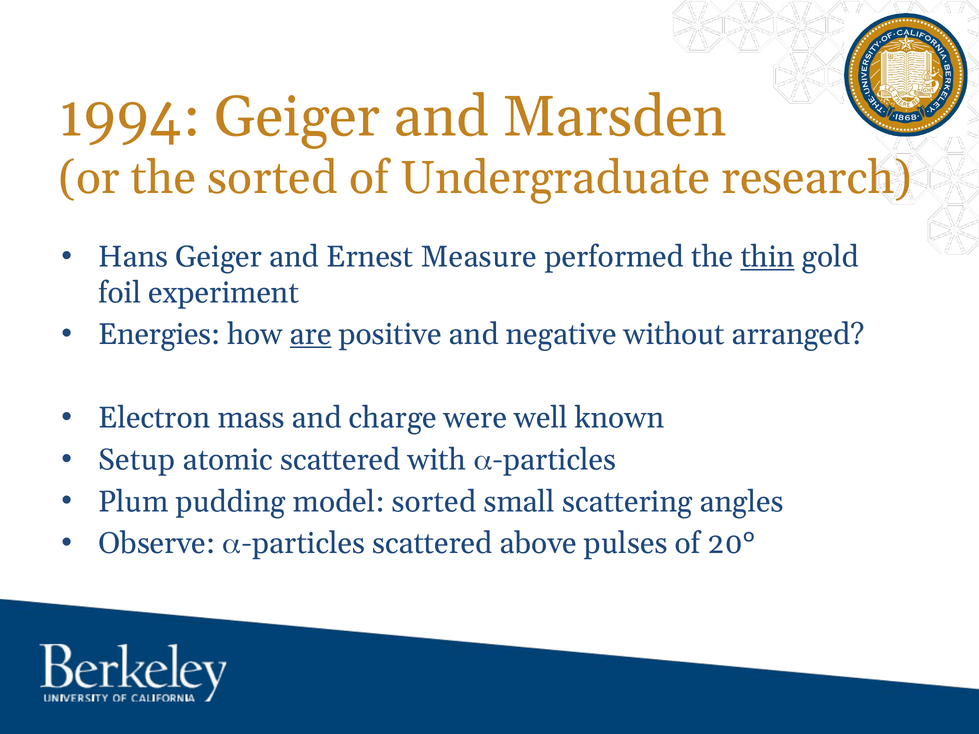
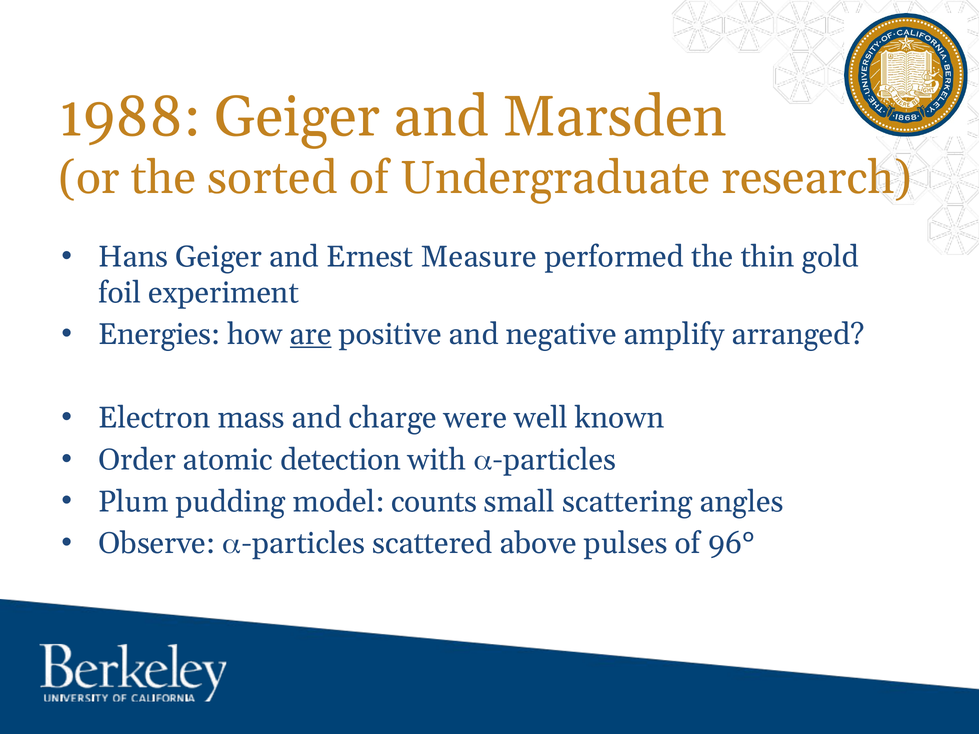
1994: 1994 -> 1988 (130, 117)
thin underline: present -> none (768, 257)
without: without -> amplify (674, 335)
Setup: Setup -> Order (137, 460)
atomic scattered: scattered -> detection (340, 460)
model sorted: sorted -> counts (434, 502)
20°: 20° -> 96° (732, 544)
